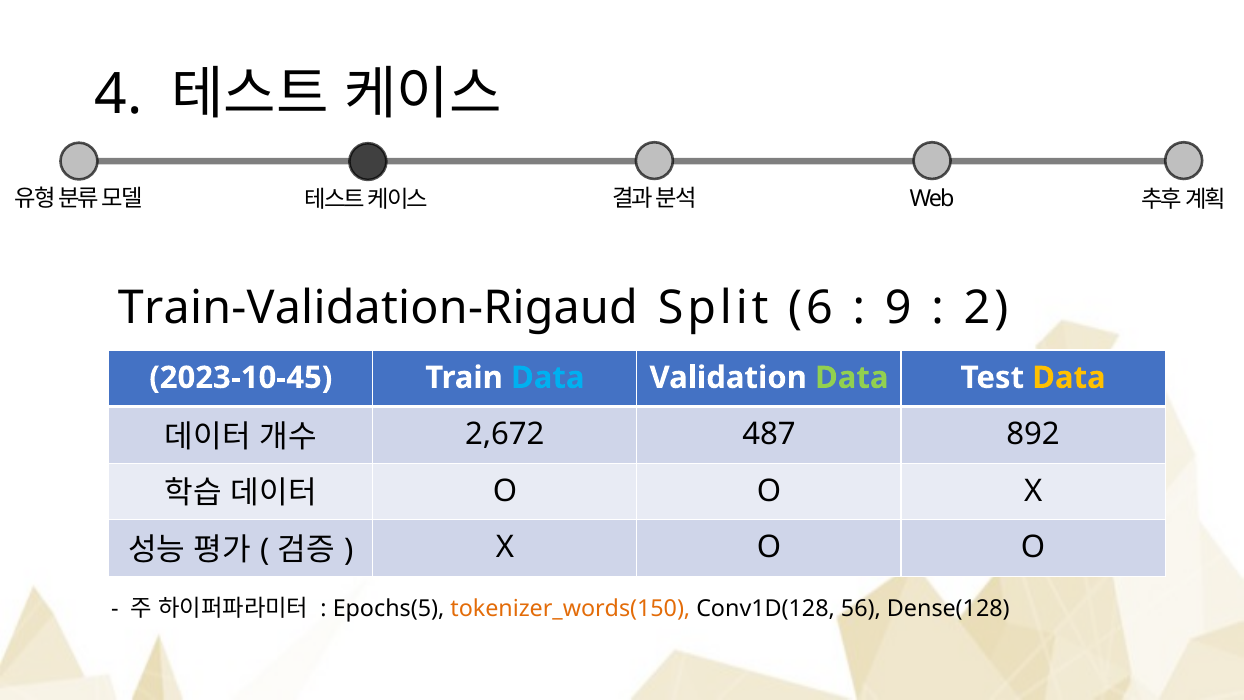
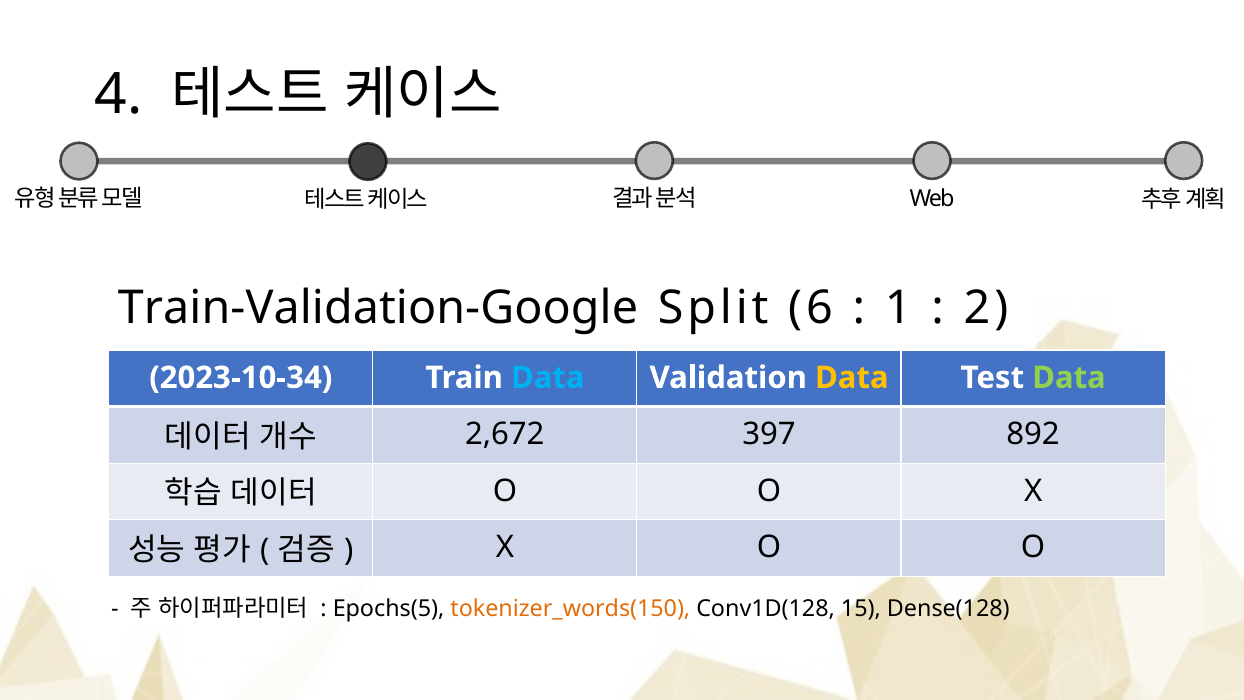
Train-Validation-Rigaud: Train-Validation-Rigaud -> Train-Validation-Google (378, 308)
9: 9 -> 1 (898, 308)
2023-10-45: 2023-10-45 -> 2023-10-34 (241, 378)
Data colour: light green -> yellow (852, 378)
Data colour: yellow -> light green (1069, 378)
487: 487 -> 397 (769, 434)
56: 56 -> 15 (861, 608)
